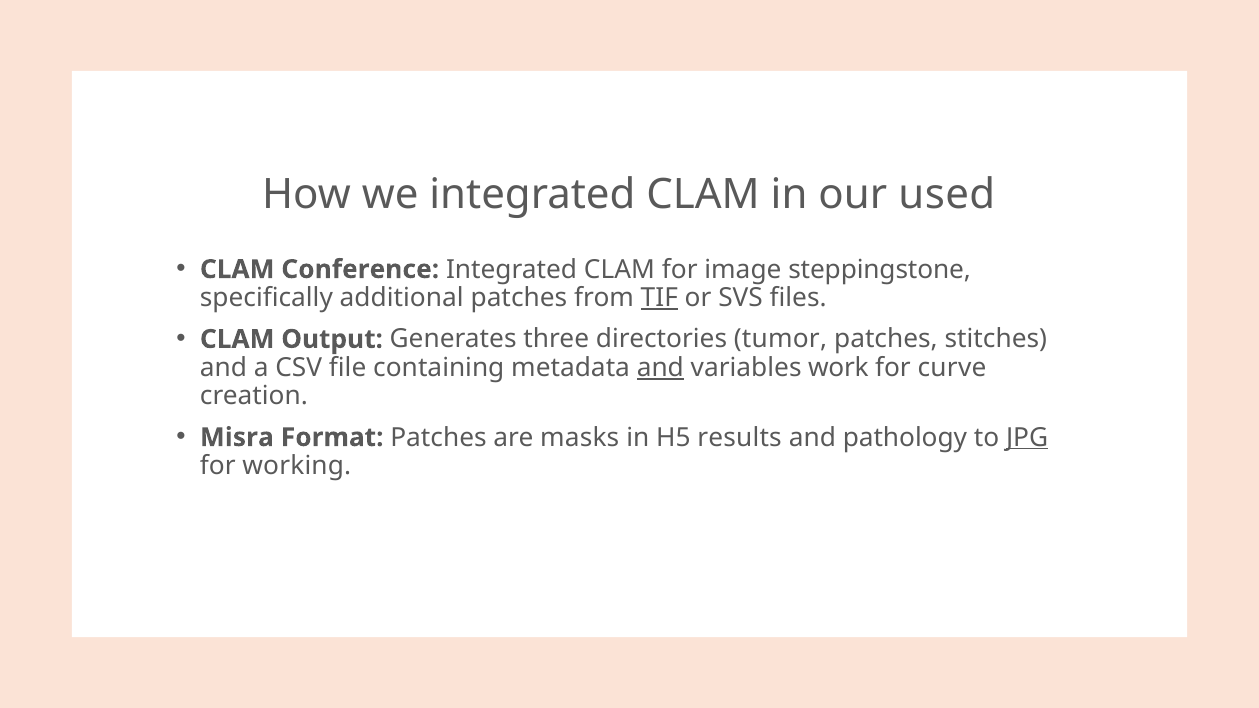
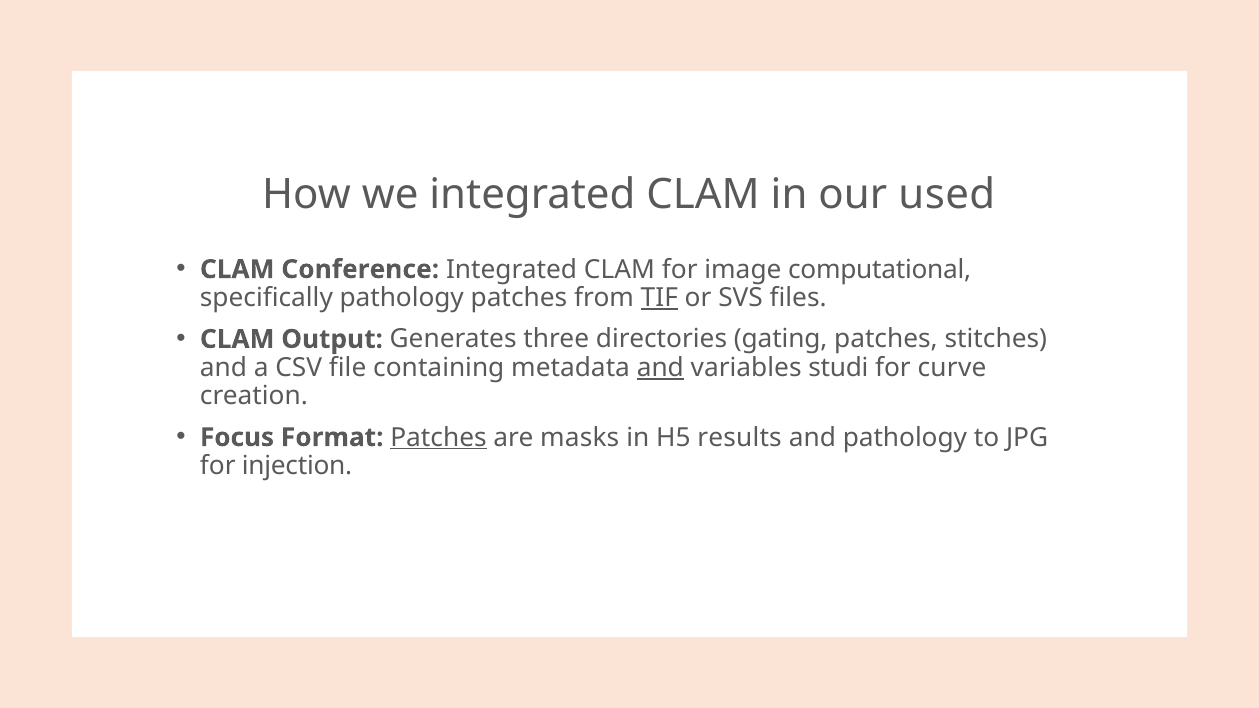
steppingstone: steppingstone -> computational (880, 269)
specifically additional: additional -> pathology (402, 298)
tumor: tumor -> gating (781, 339)
work: work -> studi (838, 368)
Misra: Misra -> Focus (237, 438)
Patches underline: none -> present (438, 438)
JPG underline: present -> none (1027, 438)
working: working -> injection (297, 466)
